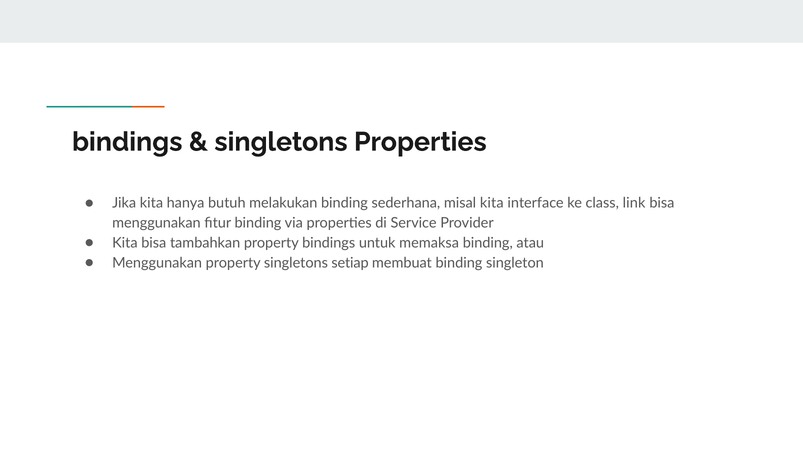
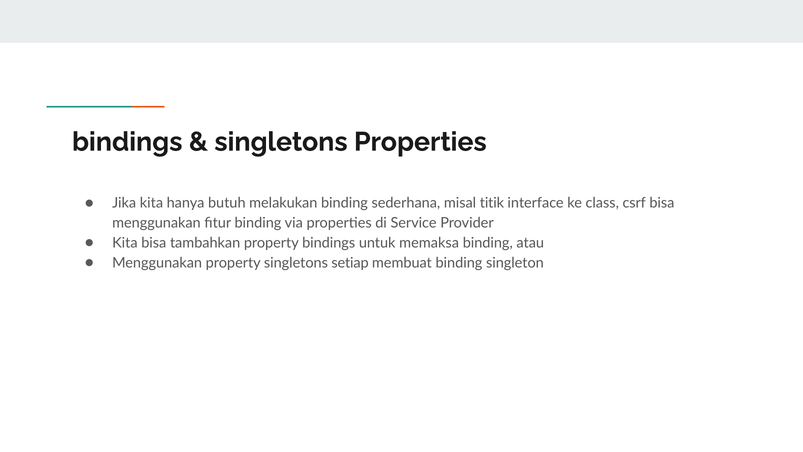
misal kita: kita -> titik (492, 203)
link: link -> csrf (634, 203)
